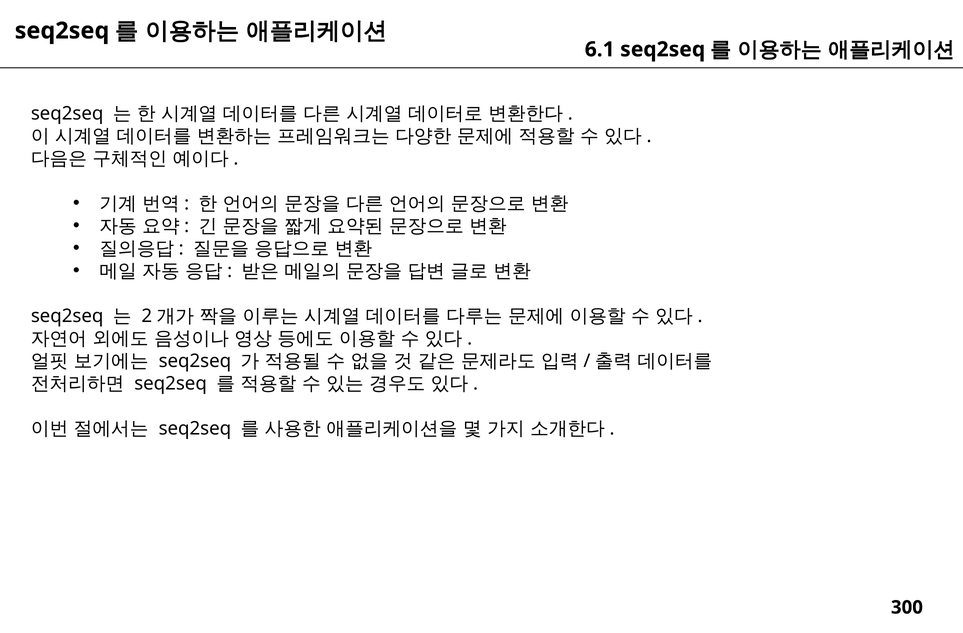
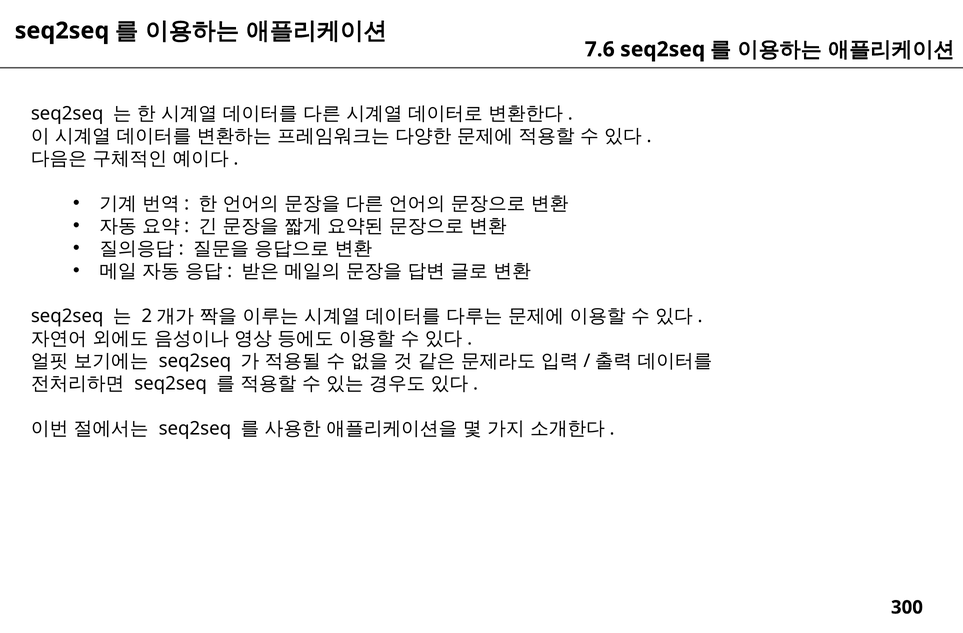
6.1: 6.1 -> 7.6 (600, 49)
